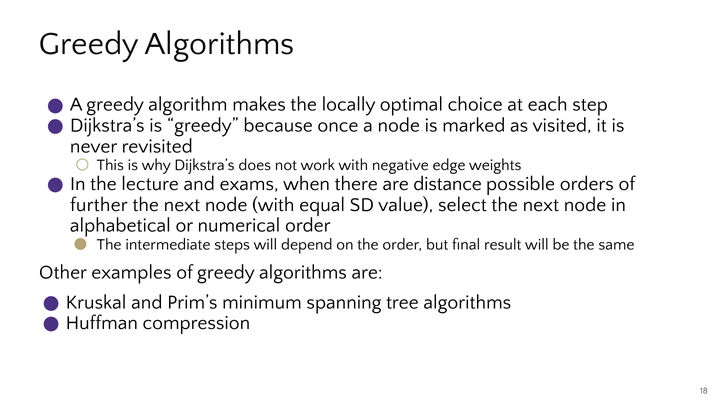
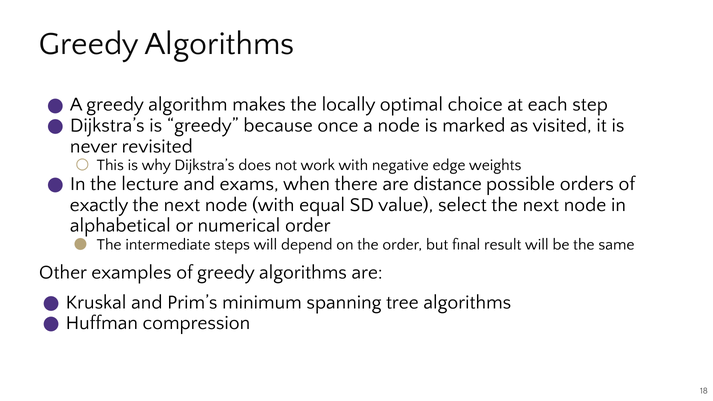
further: further -> exactly (99, 205)
